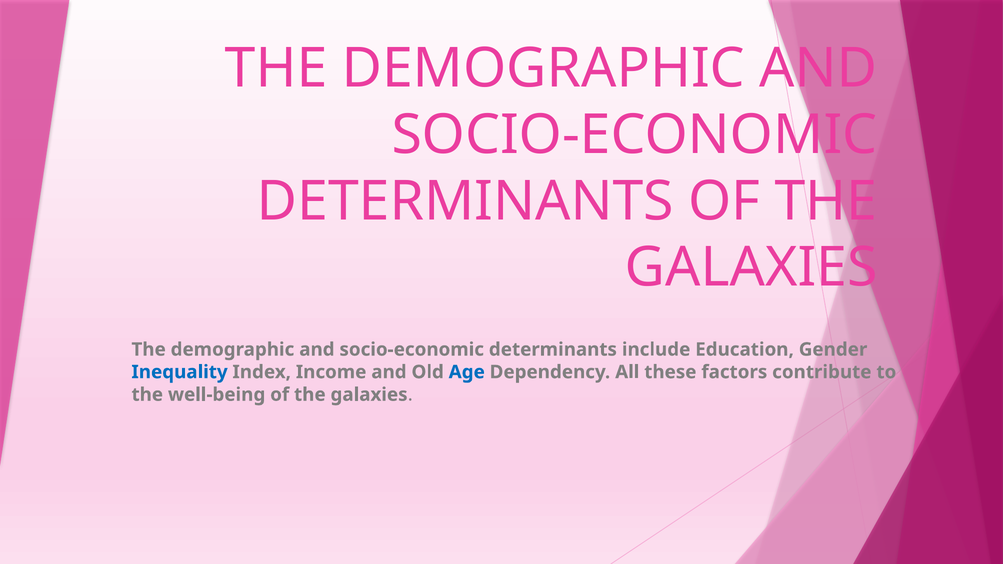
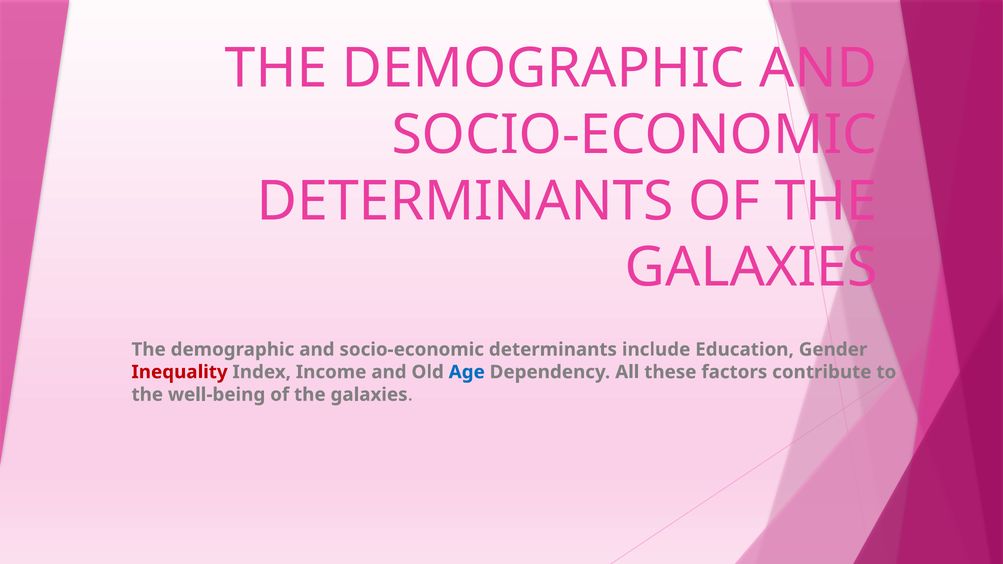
Inequality colour: blue -> red (180, 372)
